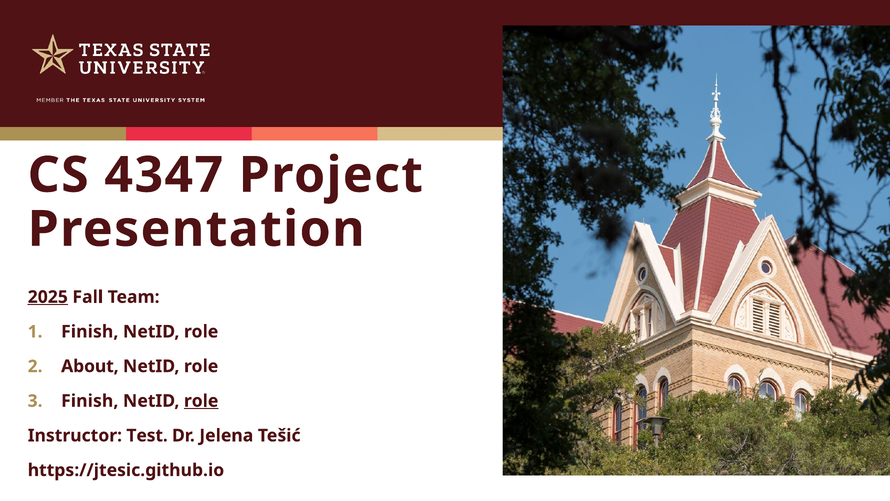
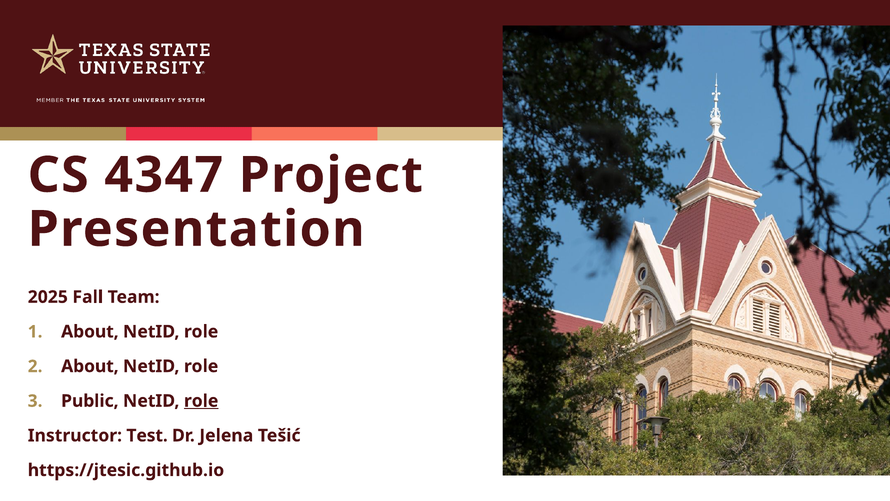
2025 underline: present -> none (48, 297)
Finish: Finish -> About (90, 331)
Finish: Finish -> Public (90, 401)
